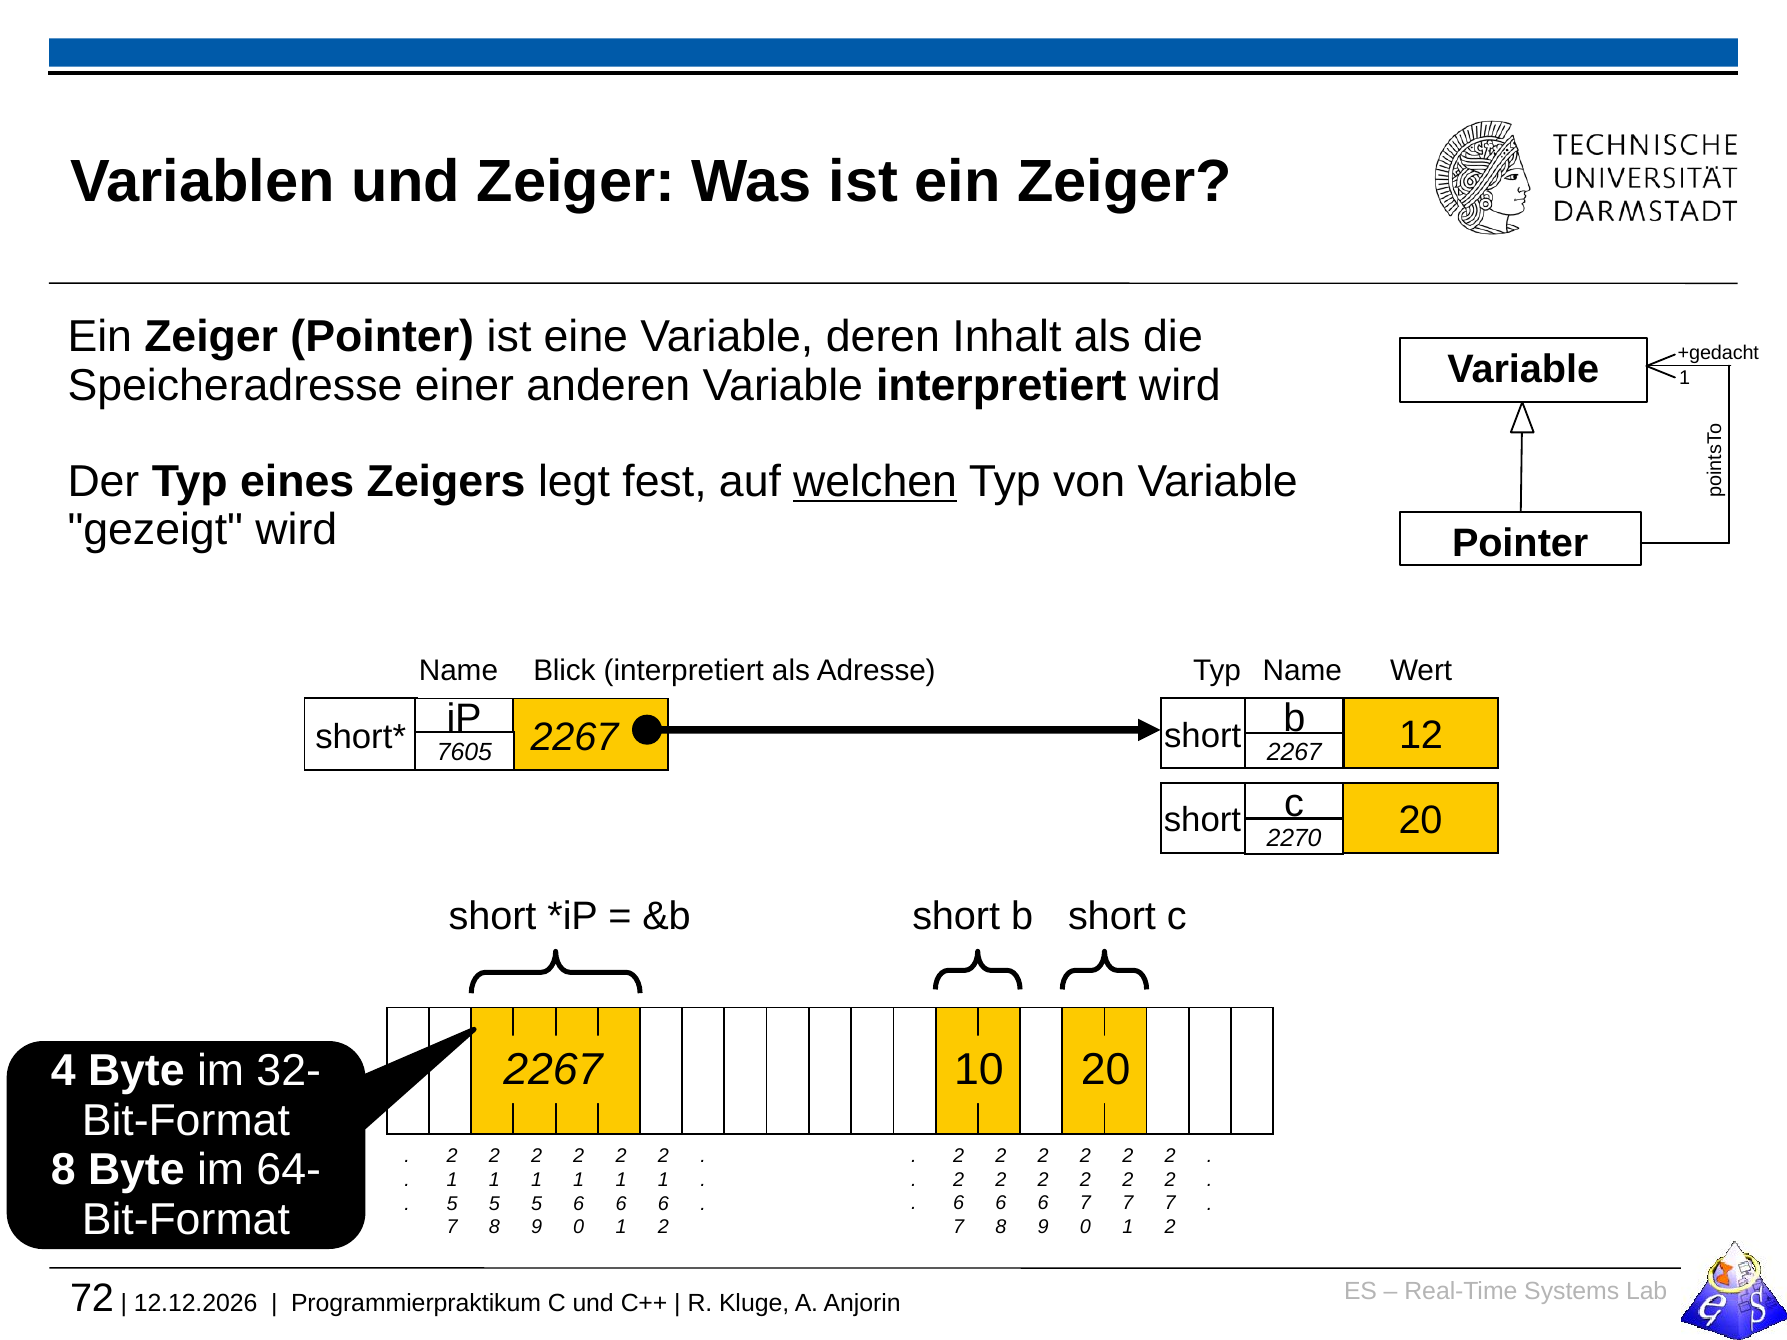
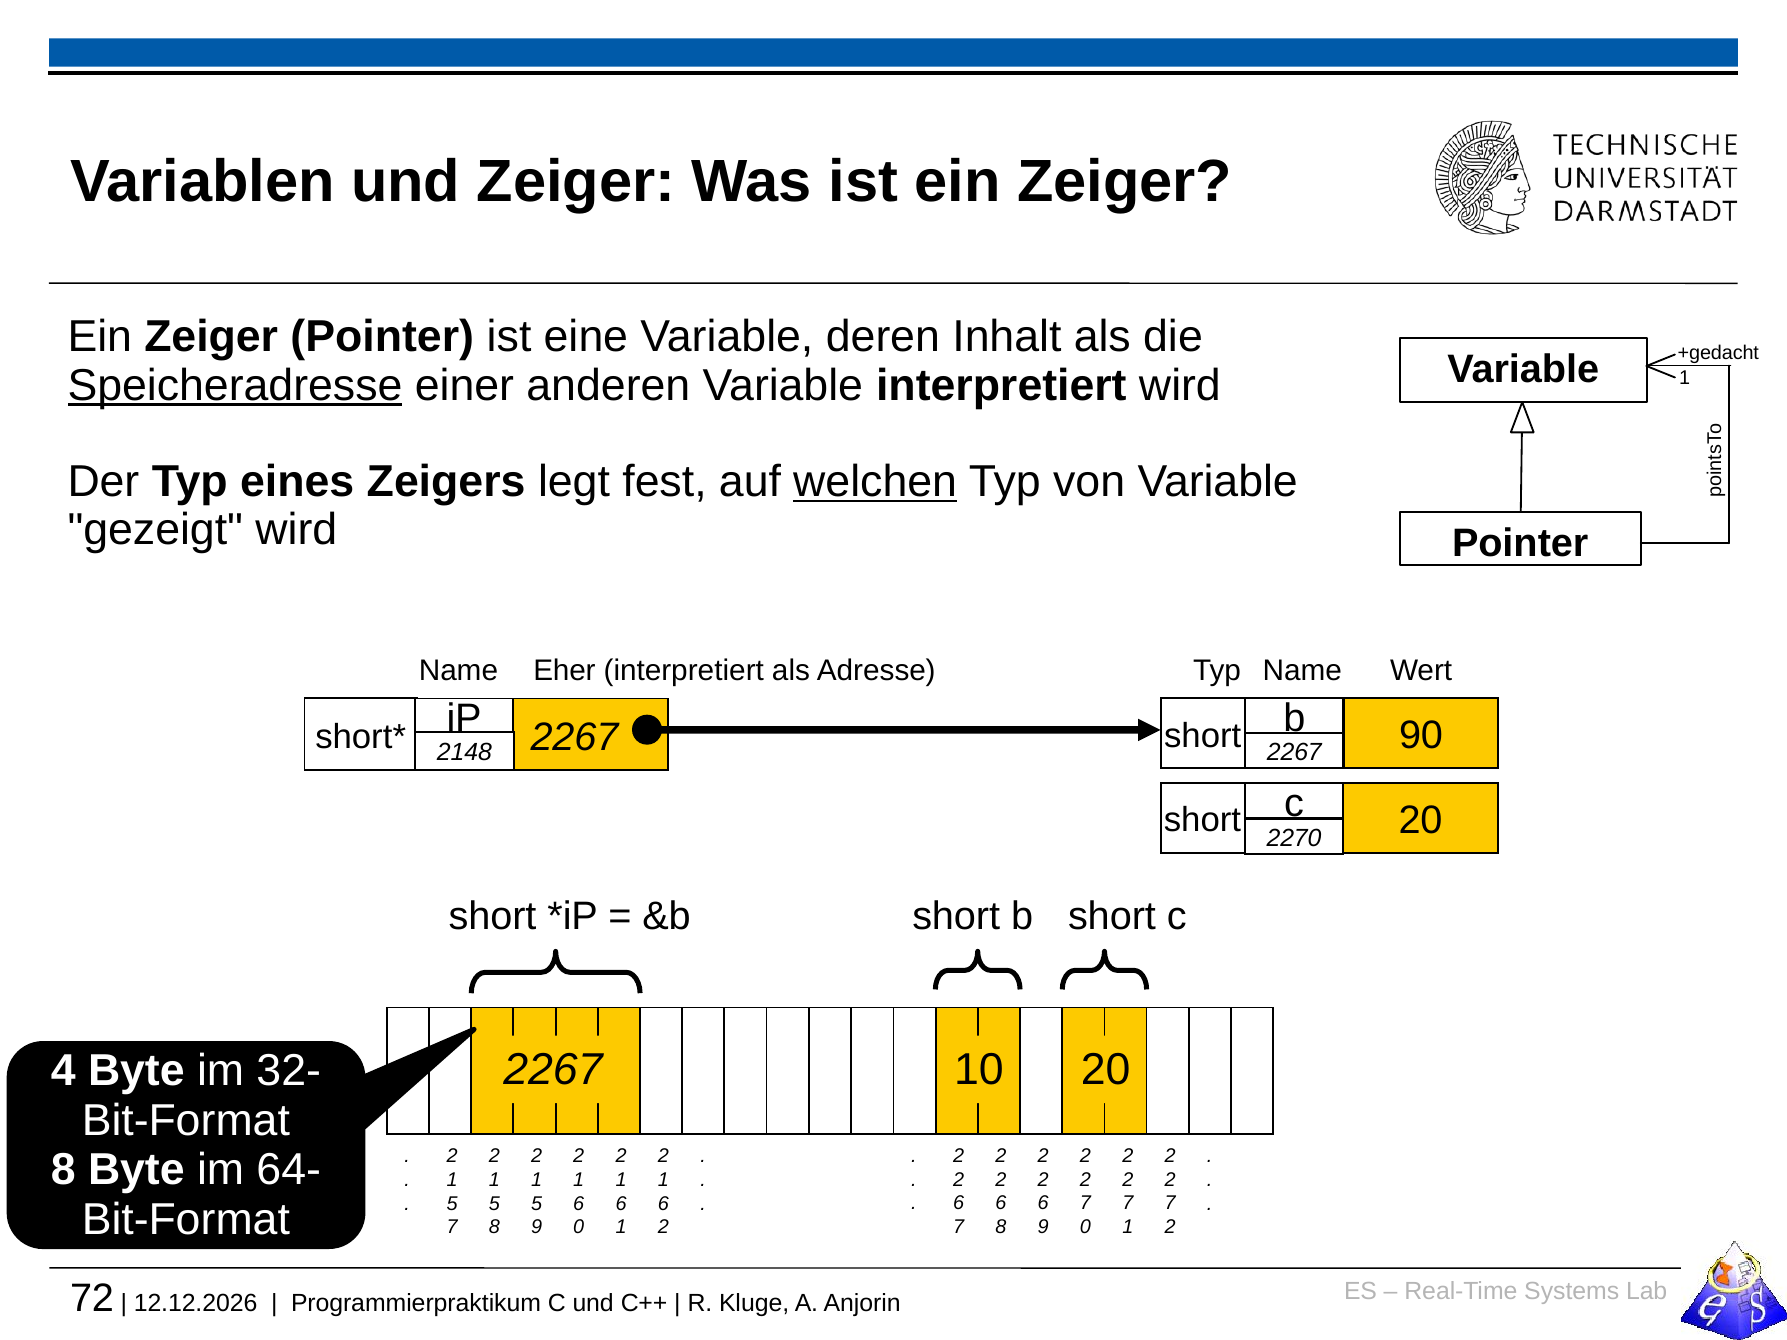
Speicheradresse underline: none -> present (235, 385)
Blick: Blick -> Eher (564, 671)
12: 12 -> 90 (1421, 736)
7605: 7605 -> 2148 (464, 753)
